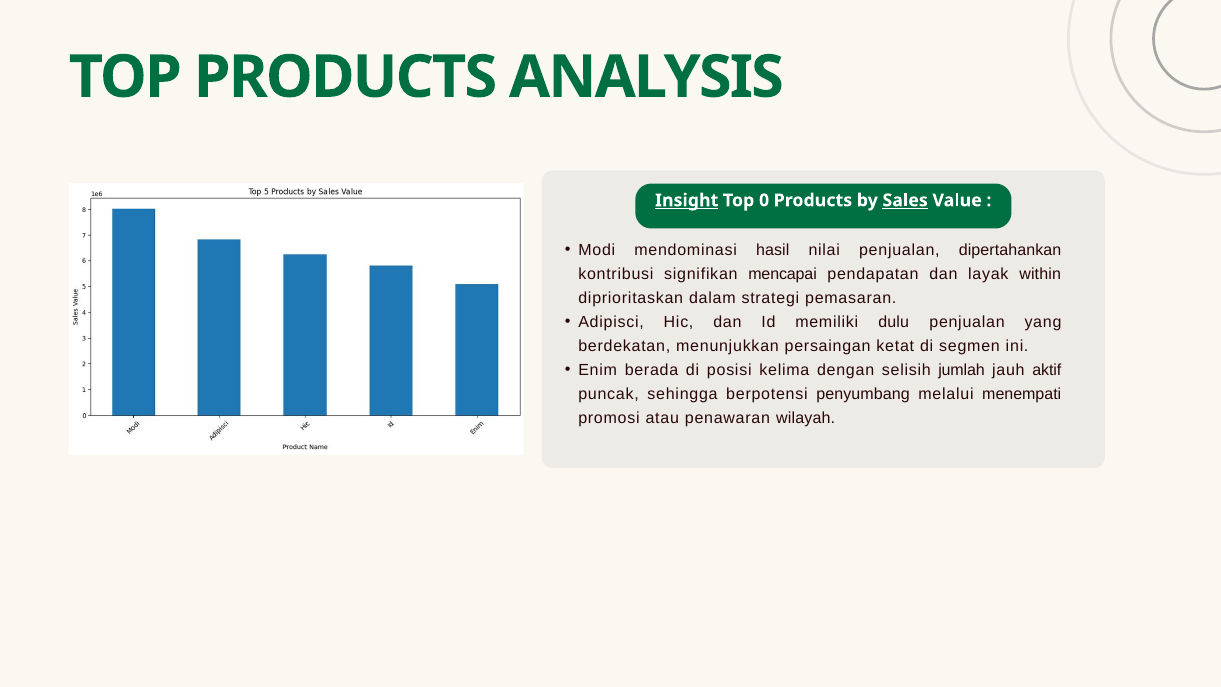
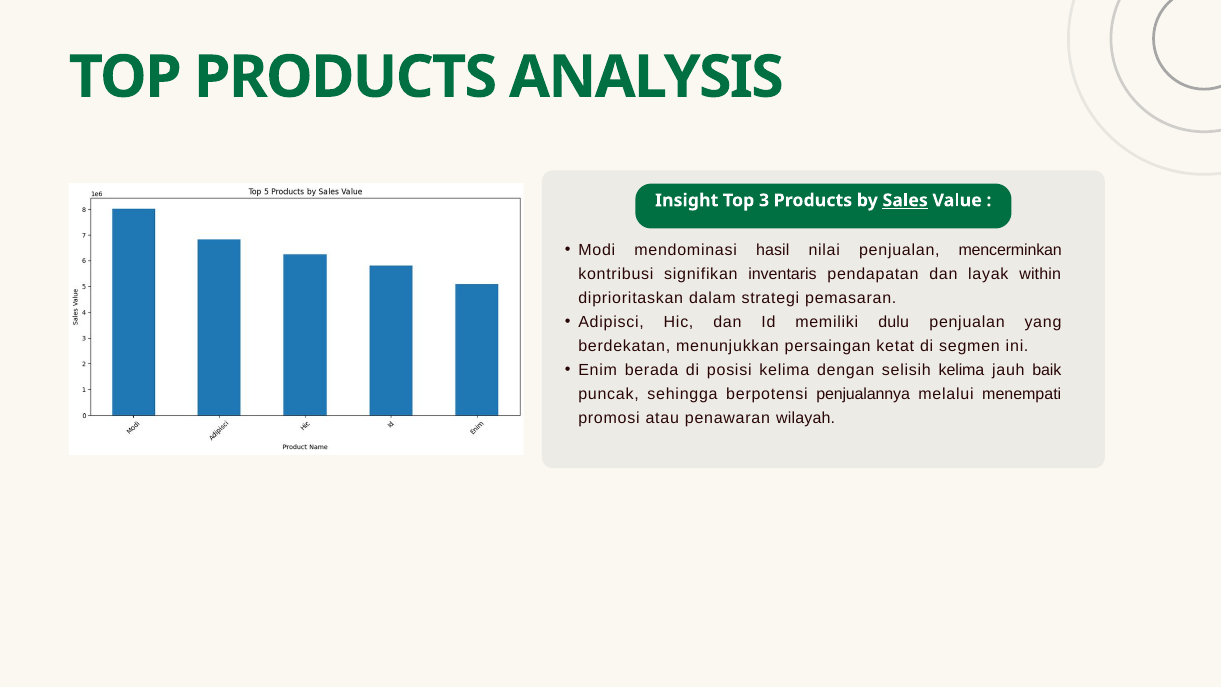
Insight underline: present -> none (687, 200)
0: 0 -> 3 (764, 200)
dipertahankan: dipertahankan -> mencerminkan (1010, 250)
mencapai: mencapai -> inventaris (782, 274)
selisih jumlah: jumlah -> kelima (962, 370)
aktif: aktif -> baik (1047, 370)
penyumbang: penyumbang -> penjualannya (863, 394)
